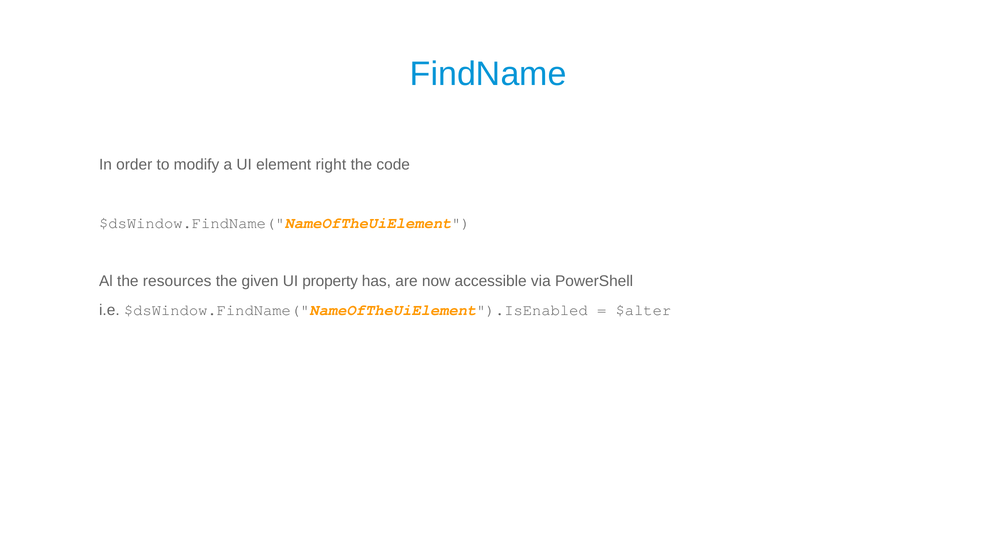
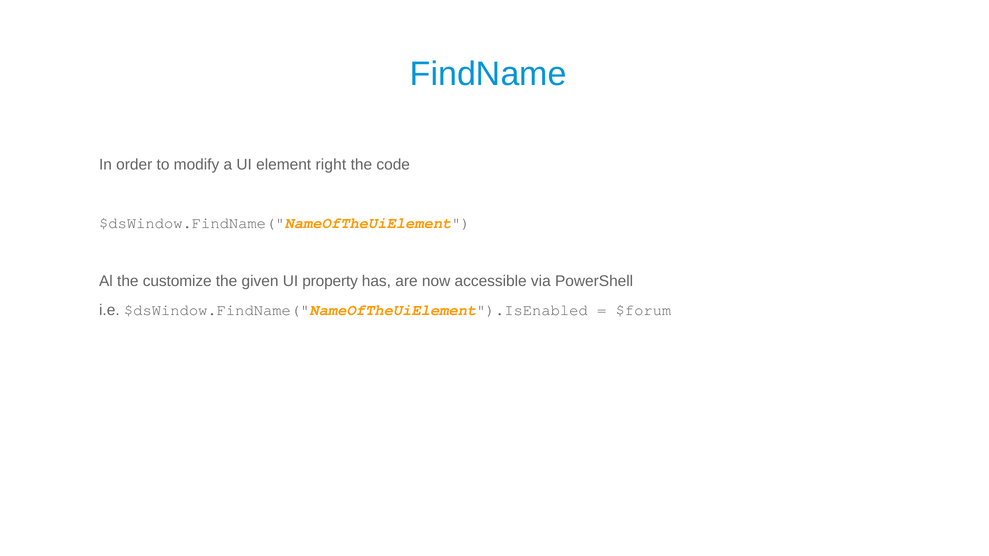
resources: resources -> customize (177, 281)
$alter: $alter -> $forum (643, 310)
